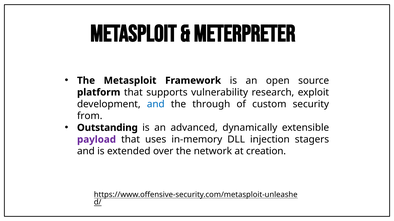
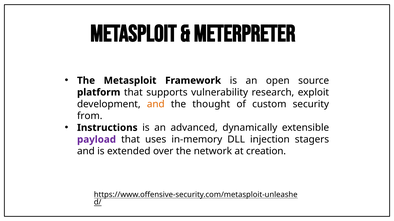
and colour: blue -> orange (156, 104)
through: through -> thought (211, 104)
Outstanding: Outstanding -> Instructions (107, 128)
